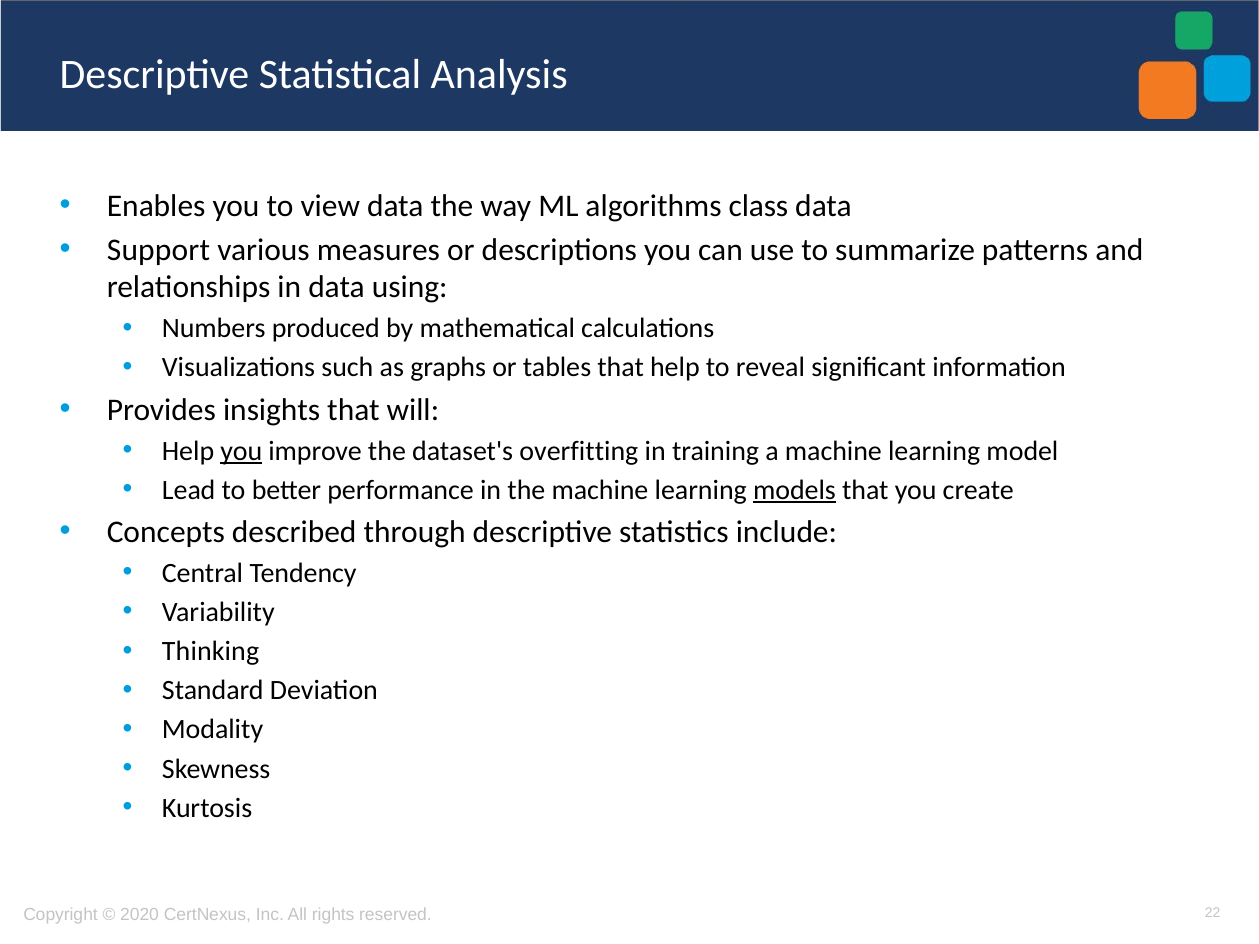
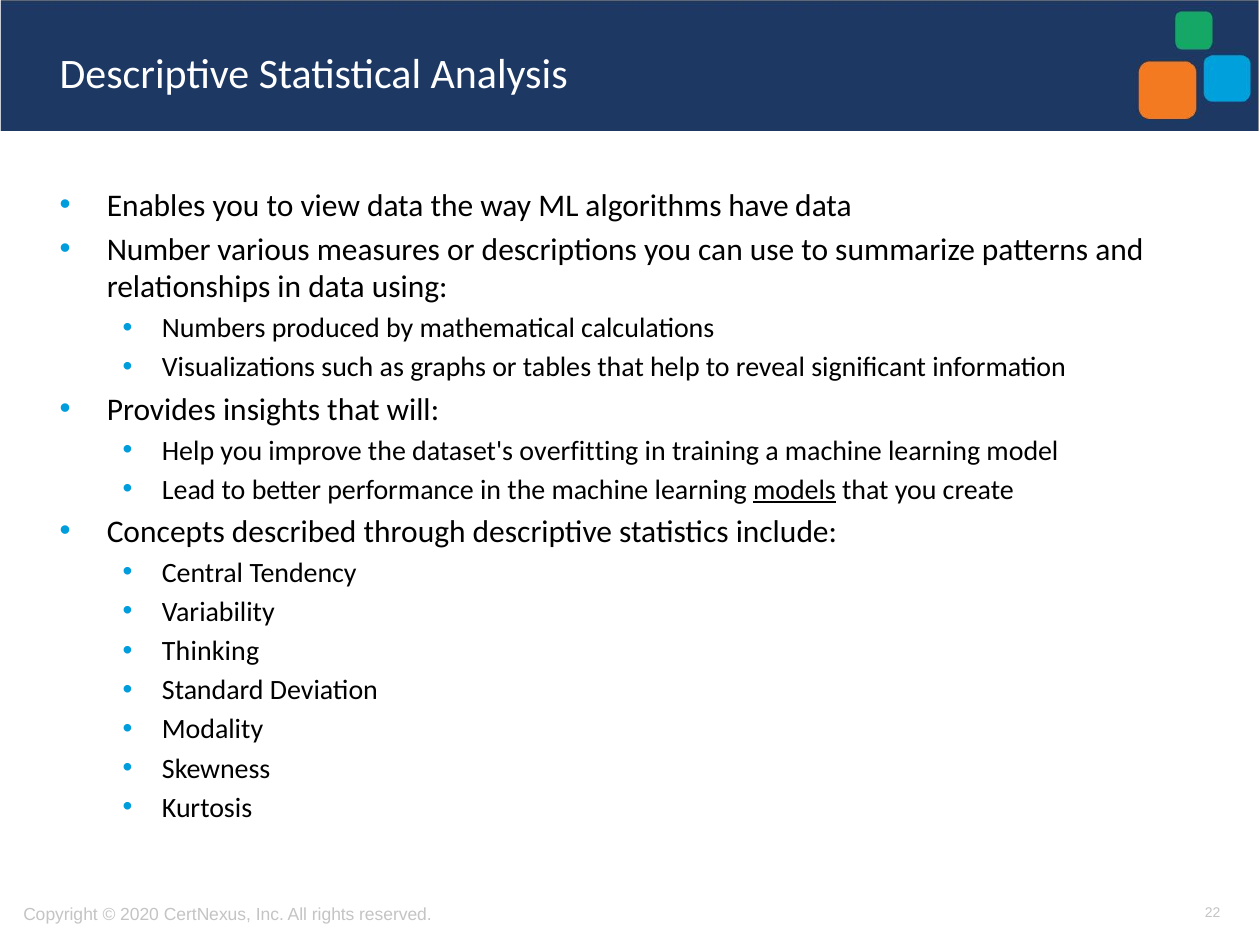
class: class -> have (759, 206)
Support: Support -> Number (159, 250)
you underline: present -> none (241, 451)
